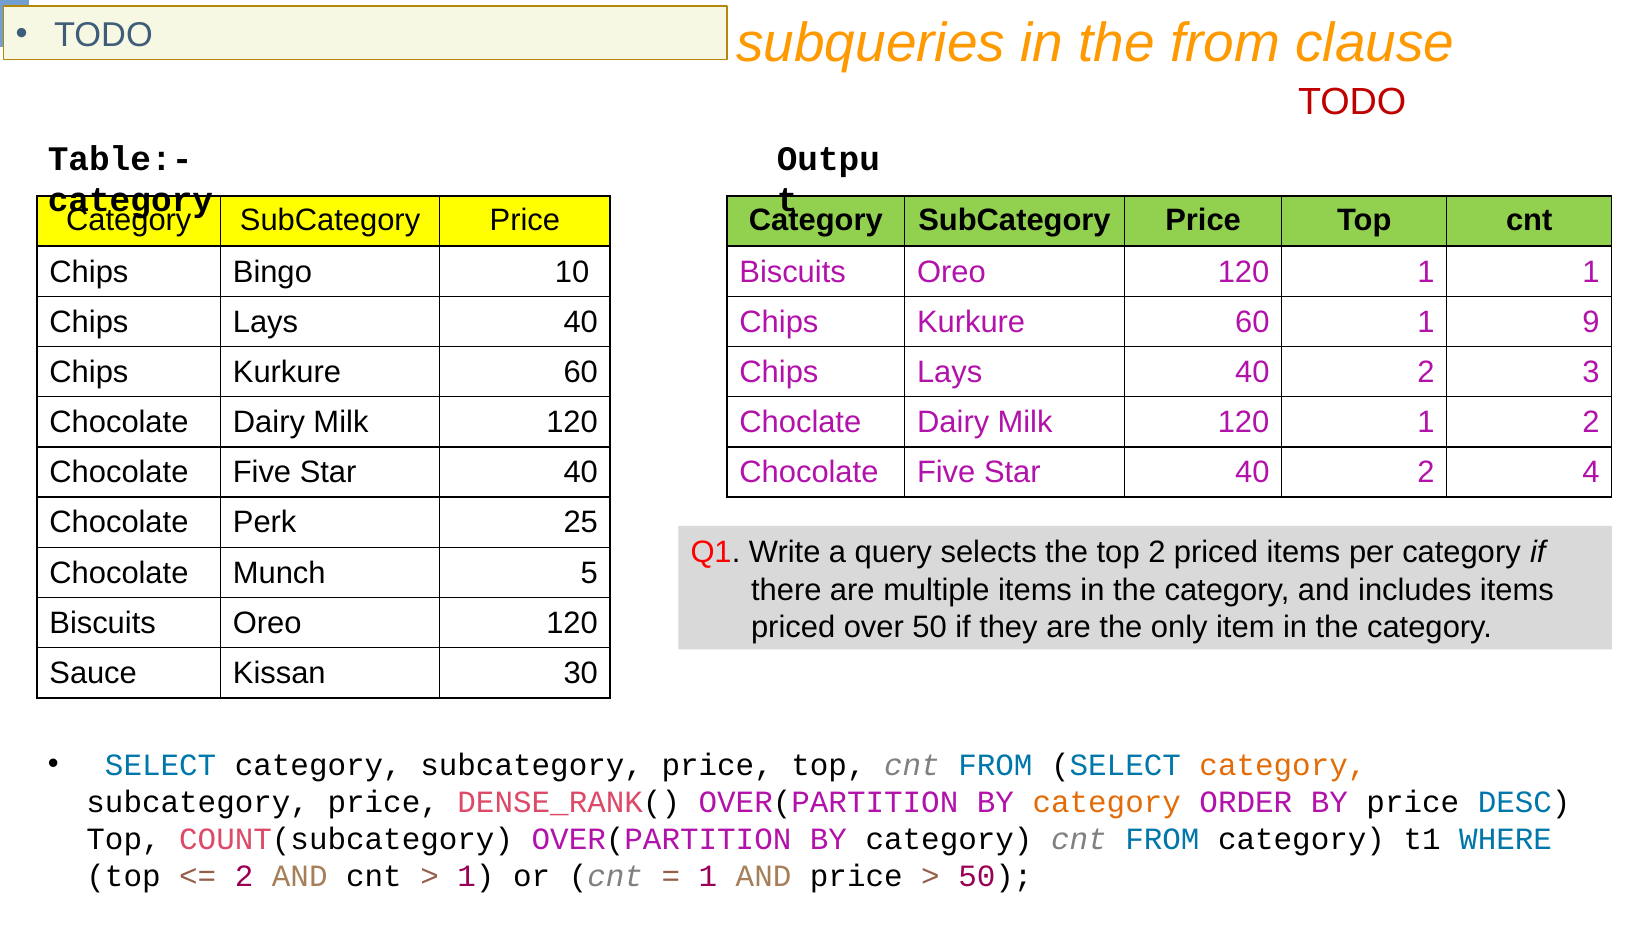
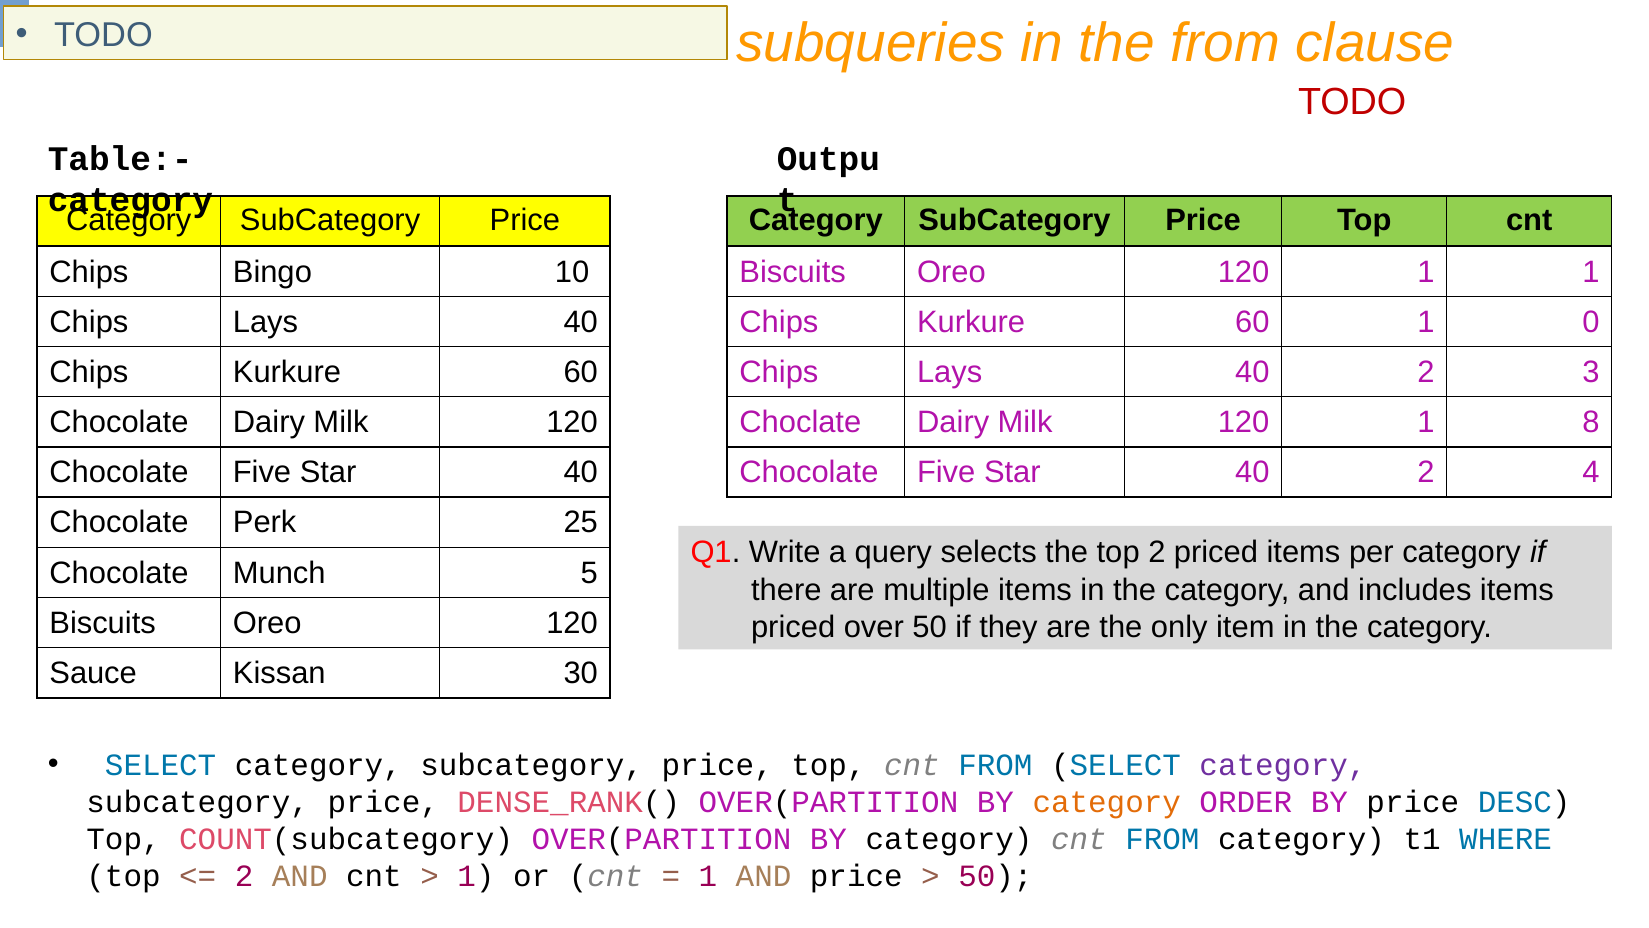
9: 9 -> 0 (1591, 322)
1 2: 2 -> 8 (1591, 422)
category colour: orange -> purple (1283, 765)
